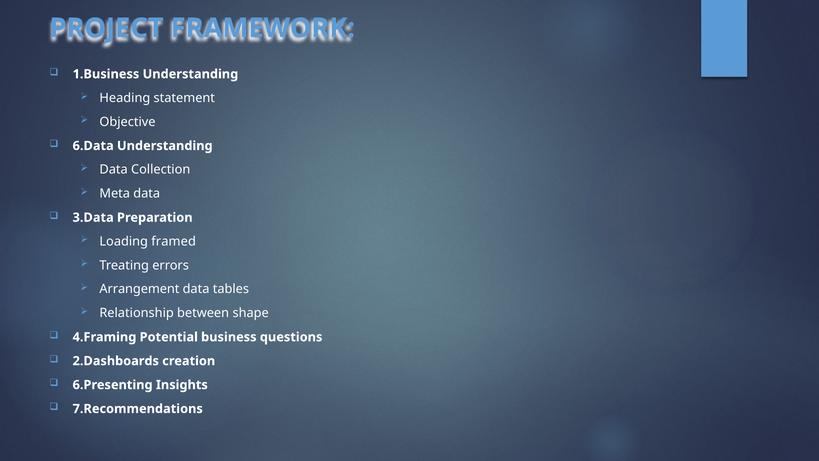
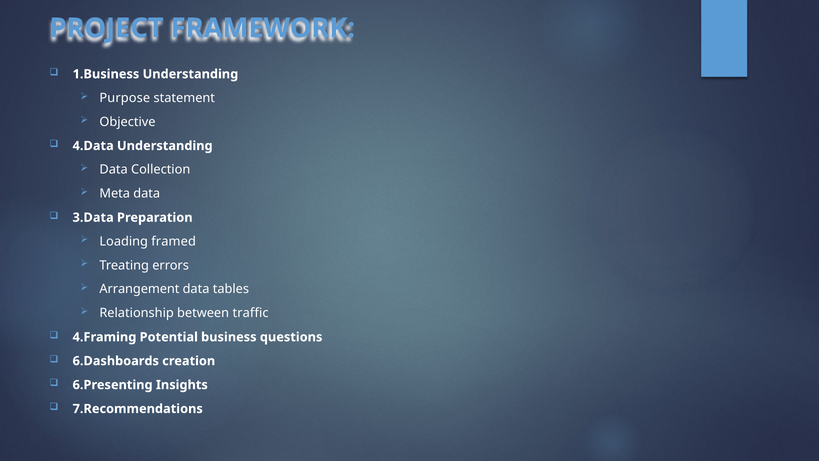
Heading: Heading -> Purpose (125, 98)
6.Data: 6.Data -> 4.Data (93, 146)
shape: shape -> traffic (251, 313)
2.Dashboards: 2.Dashboards -> 6.Dashboards (116, 361)
